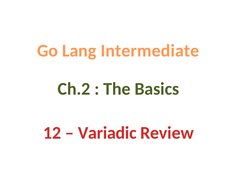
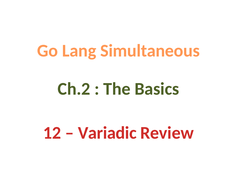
Intermediate: Intermediate -> Simultaneous (150, 51)
